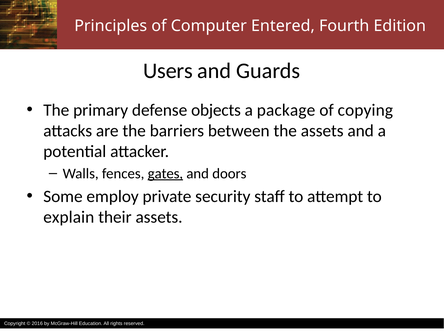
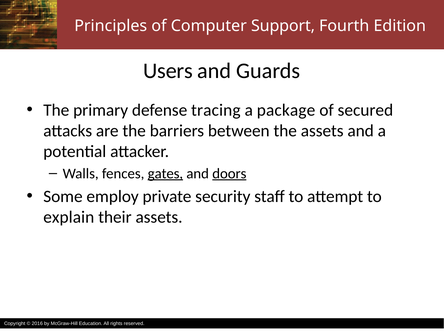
Entered: Entered -> Support (283, 26)
objects: objects -> tracing (216, 110)
copying: copying -> secured (365, 110)
doors underline: none -> present (229, 173)
